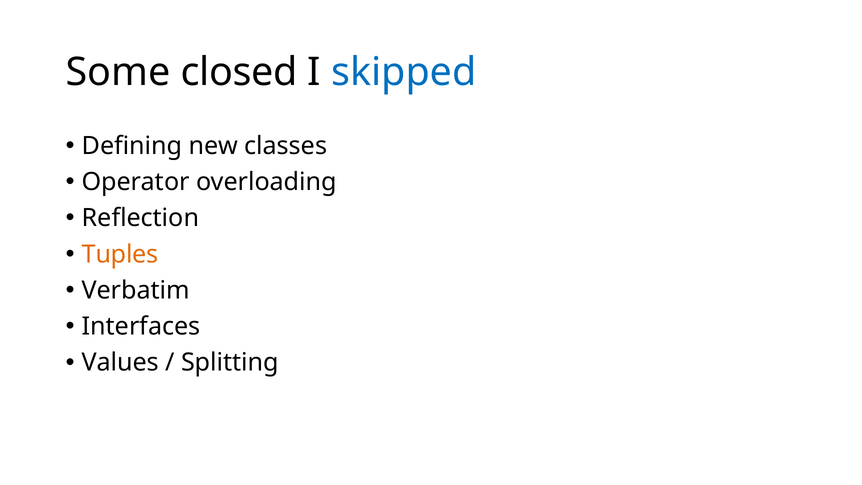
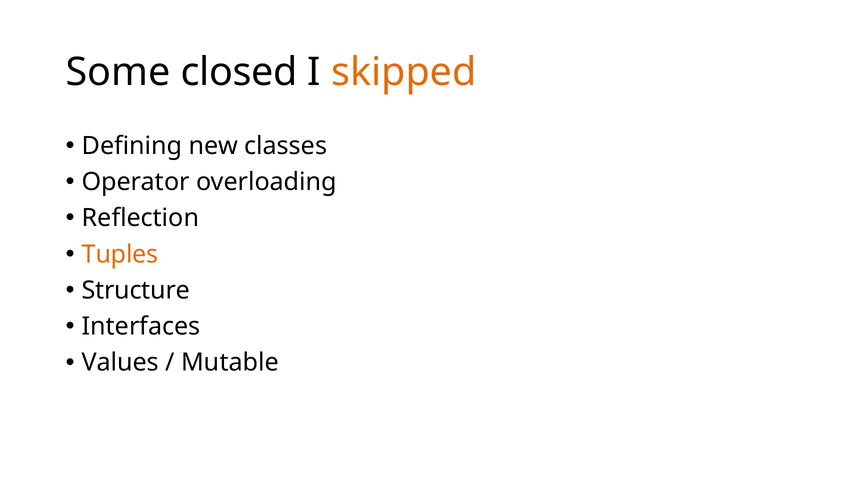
skipped colour: blue -> orange (404, 72)
Verbatim: Verbatim -> Structure (136, 290)
Splitting: Splitting -> Mutable (230, 363)
